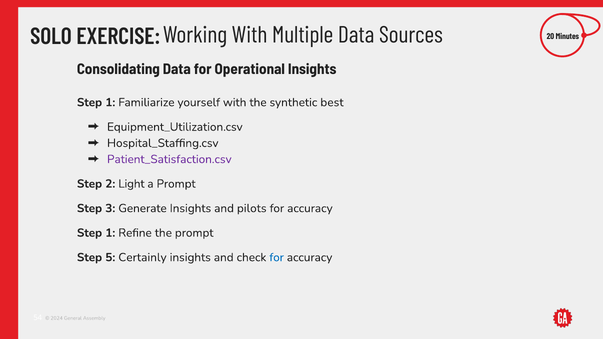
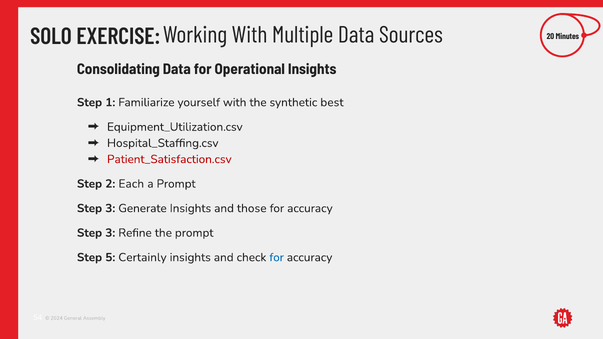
Patient_Satisfaction.csv colour: purple -> red (169, 159)
Light: Light -> Each (131, 184)
pilots: pilots -> those (252, 208)
1: 1 -> 3 (110, 233)
